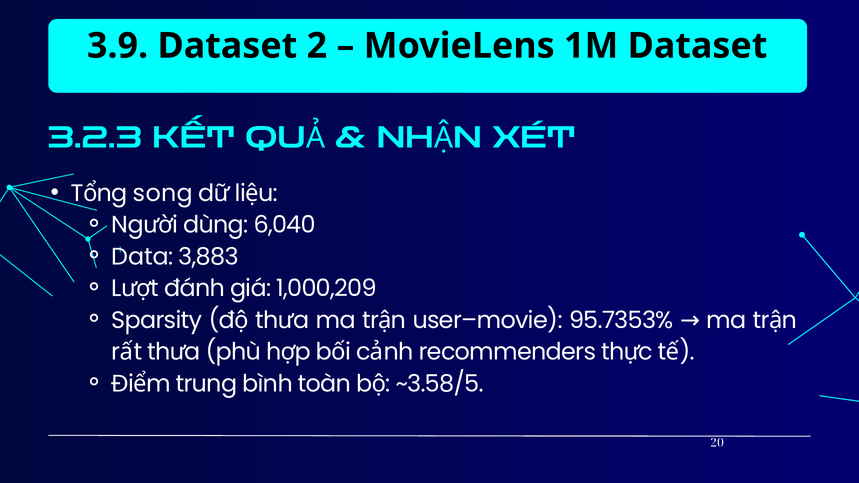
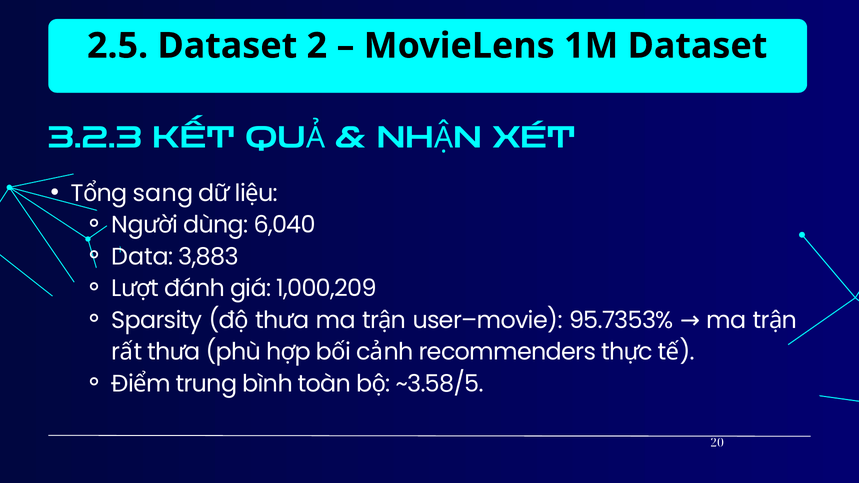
3.9: 3.9 -> 2.5 (118, 46)
song: song -> sang (163, 193)
